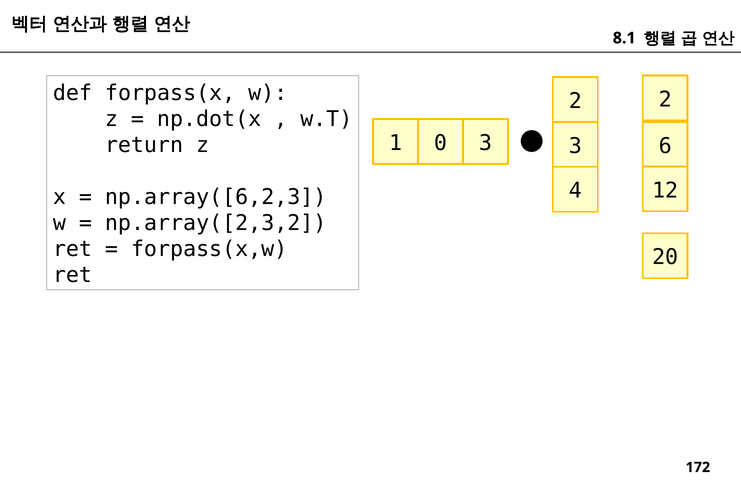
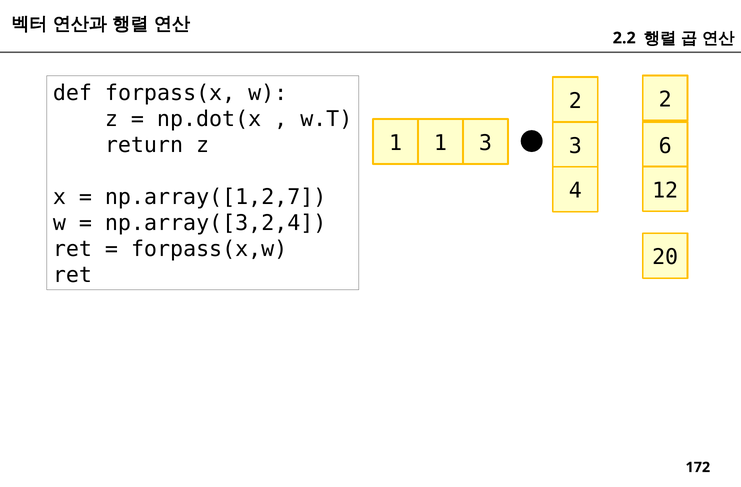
8.1: 8.1 -> 2.2 (624, 38)
1 0: 0 -> 1 (440, 143)
np.array([6,2,3: np.array([6,2,3 -> np.array([1,2,7 (216, 197)
np.array([2,3,2: np.array([2,3,2 -> np.array([3,2,4 (216, 223)
